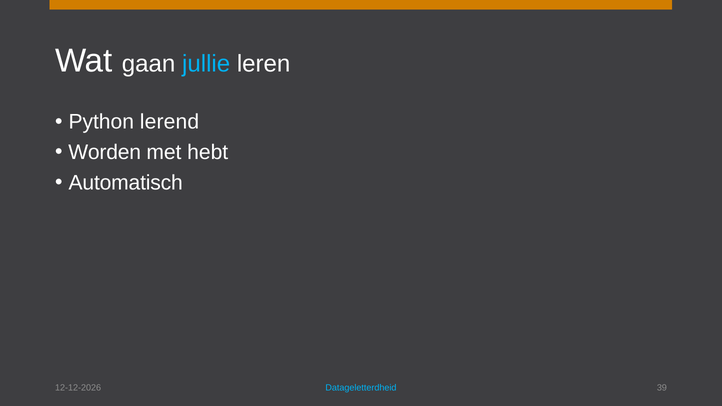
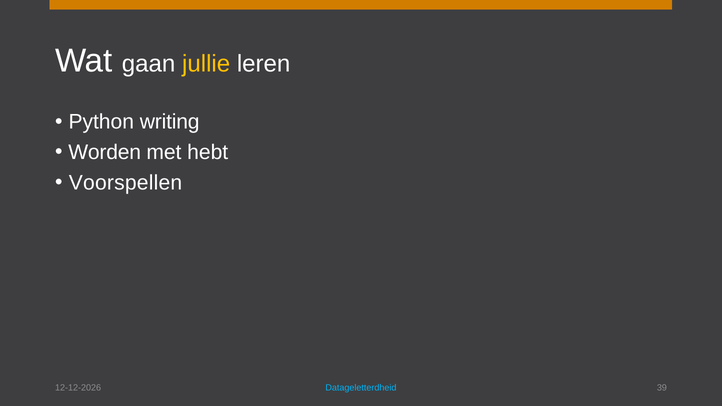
jullie colour: light blue -> yellow (206, 64)
lerend: lerend -> writing (170, 122)
Automatisch: Automatisch -> Voorspellen (126, 183)
